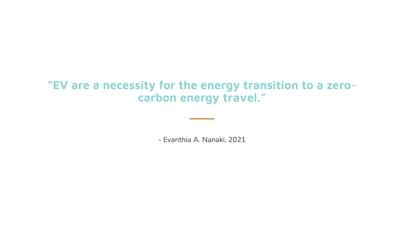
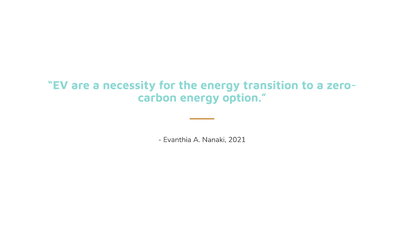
travel: travel -> option (244, 98)
